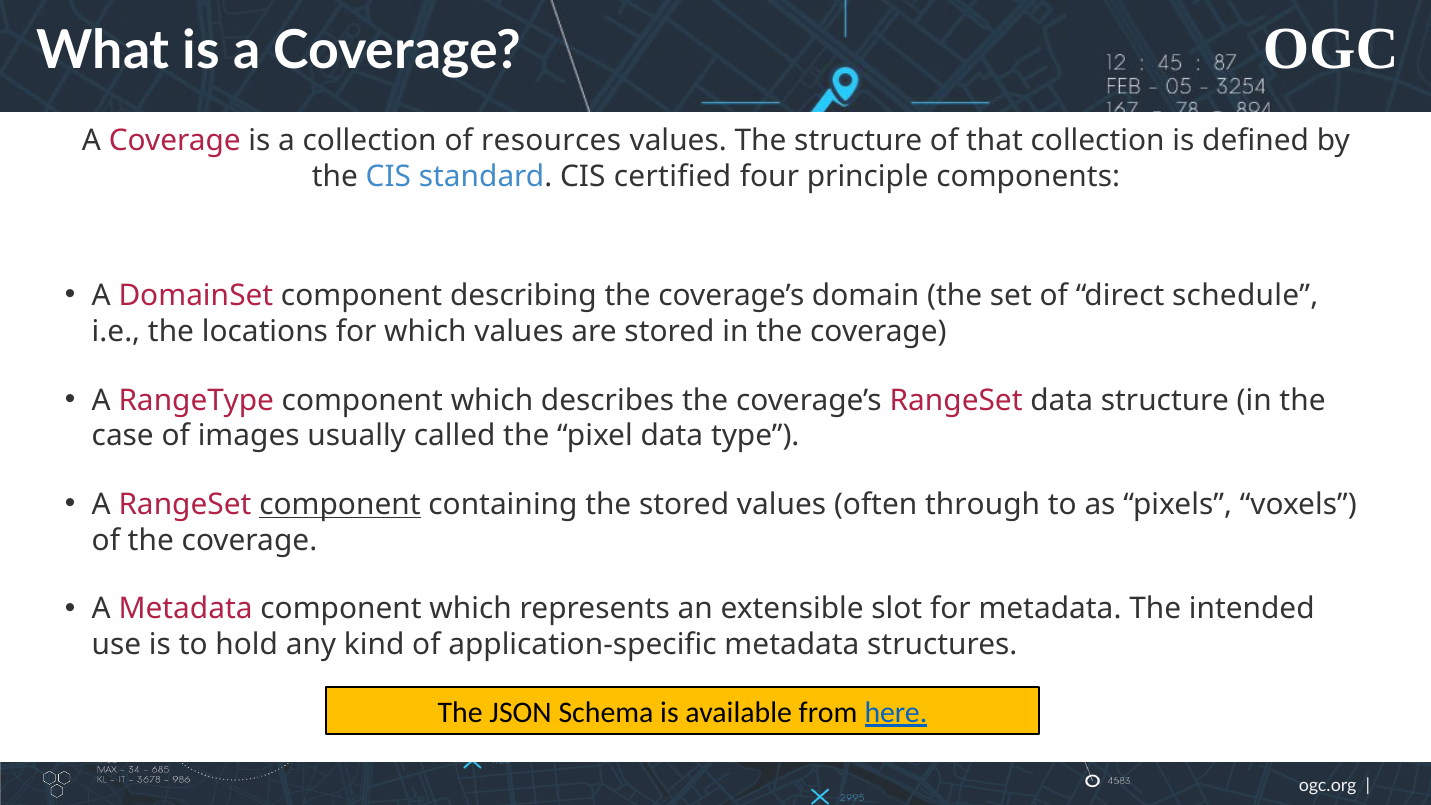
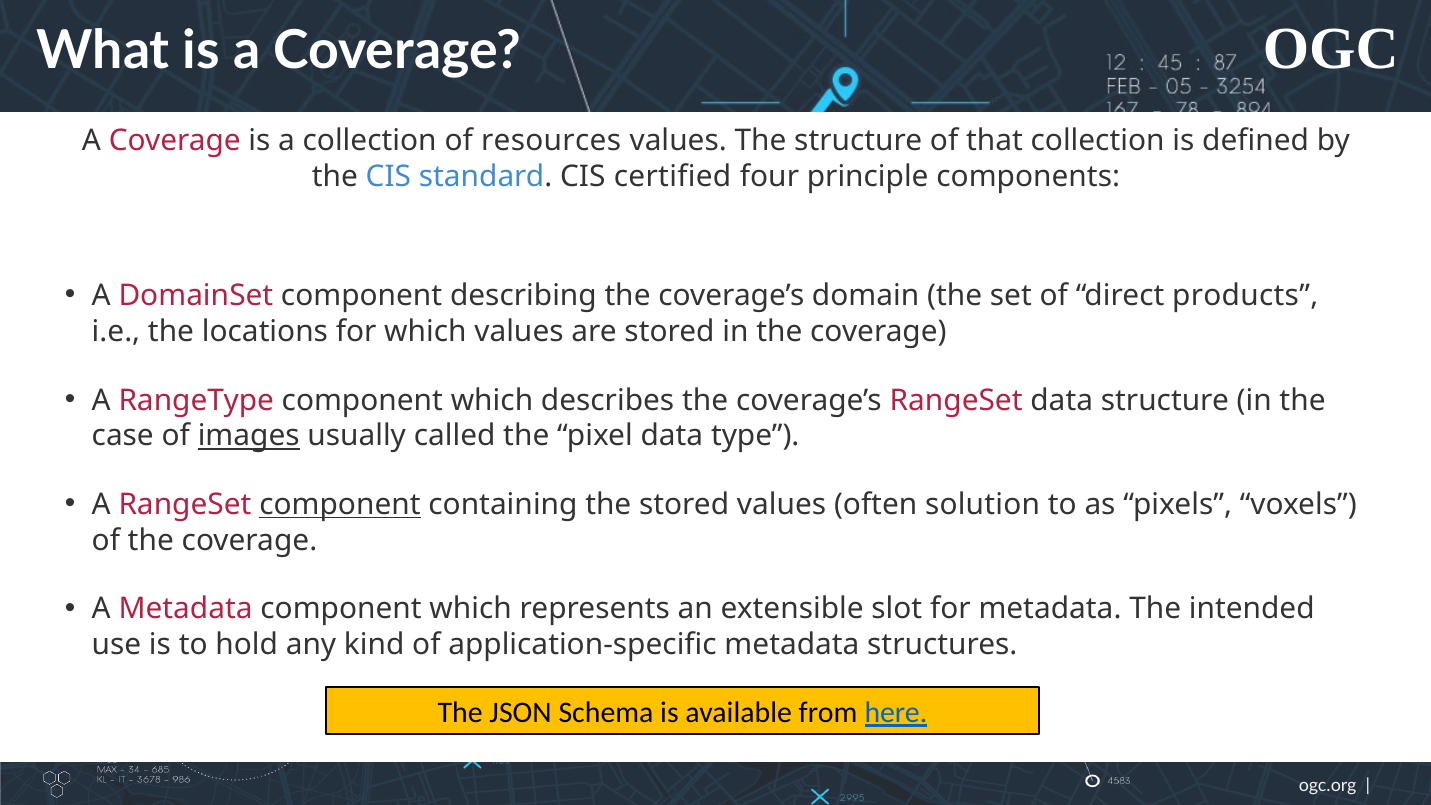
schedule: schedule -> products (1245, 296)
images underline: none -> present (249, 436)
through: through -> solution (983, 505)
